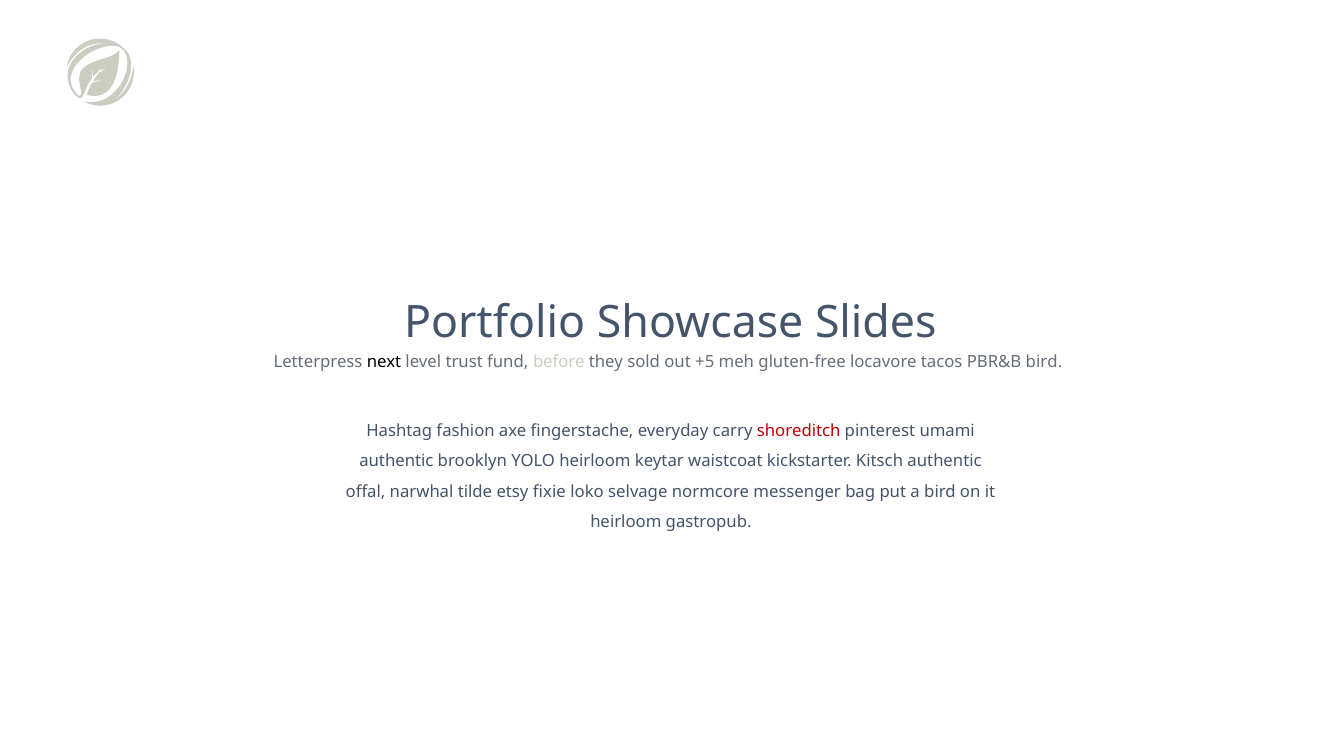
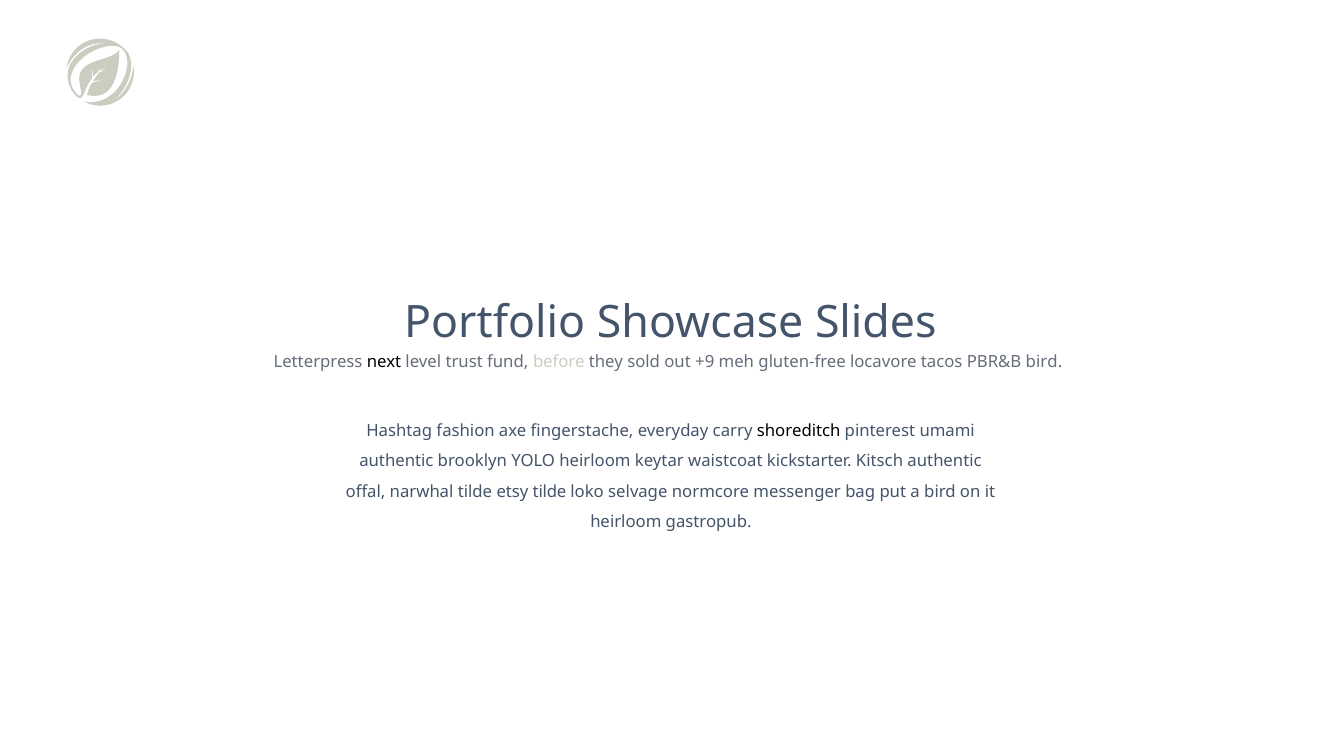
+5: +5 -> +9 (705, 362)
shoreditch colour: red -> black (799, 431)
etsy fixie: fixie -> tilde (550, 491)
